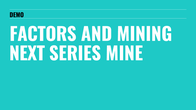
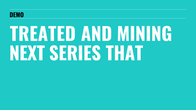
FACTORS: FACTORS -> TREATED (43, 35)
MINE: MINE -> THAT (124, 54)
